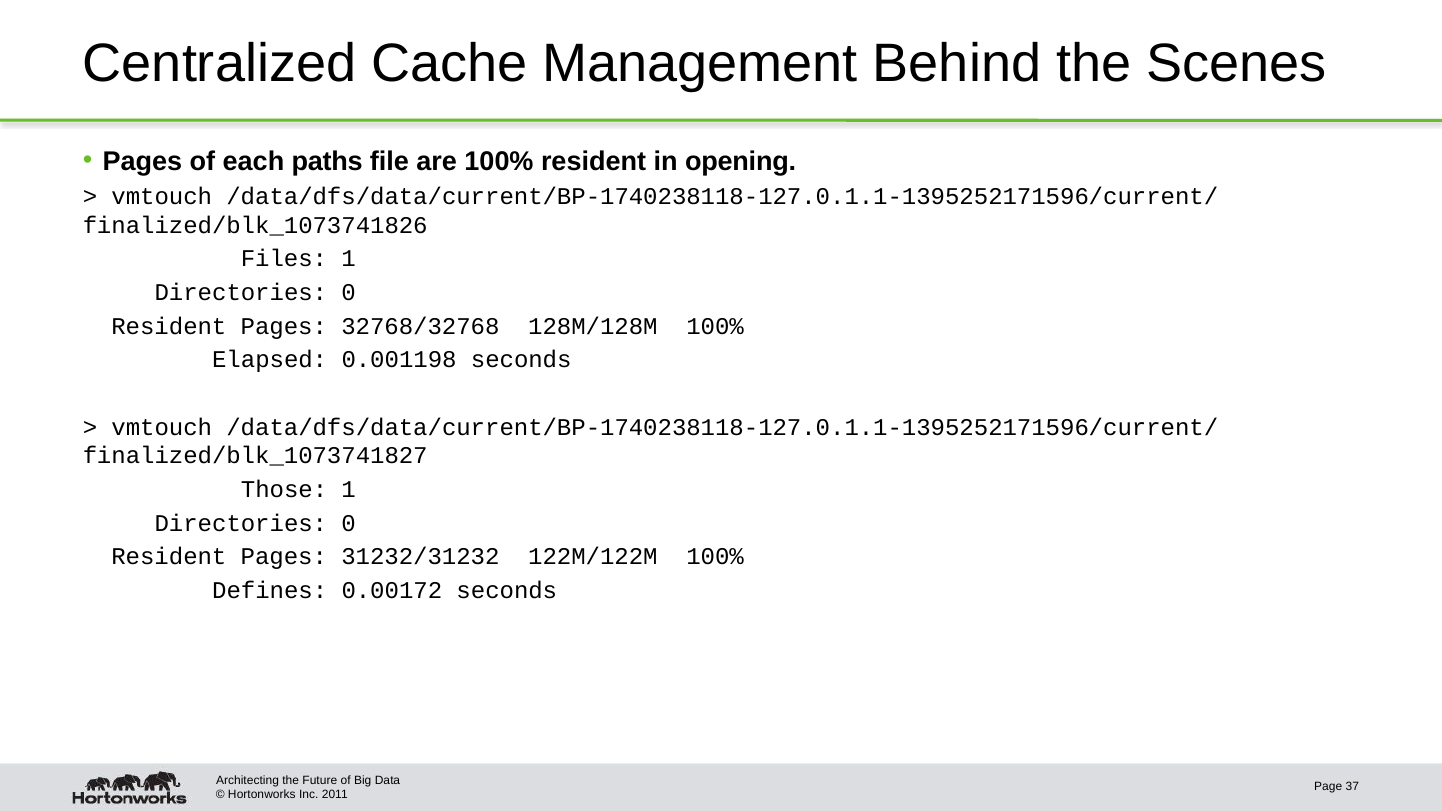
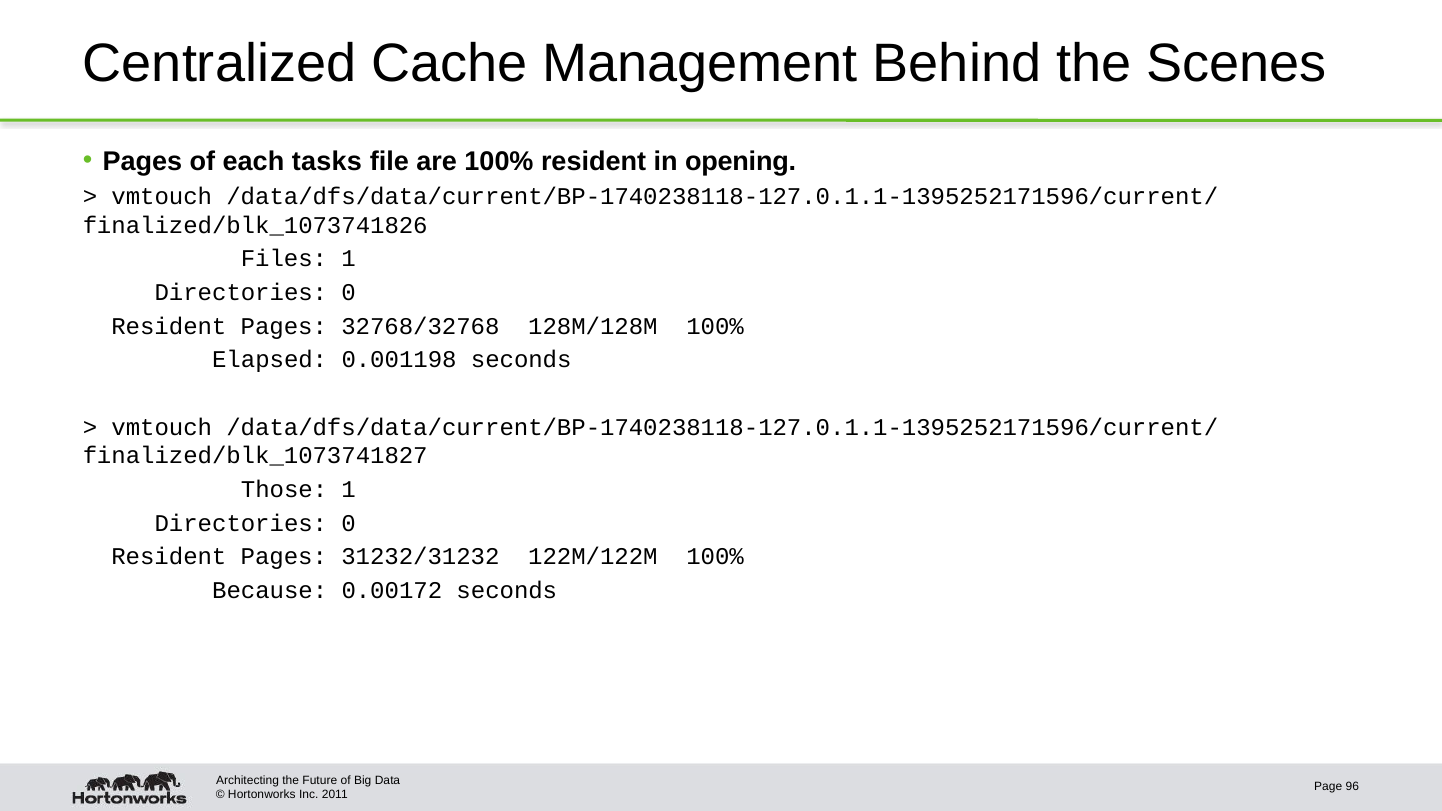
paths: paths -> tasks (327, 161)
Defines: Defines -> Because (270, 591)
37: 37 -> 96 (1352, 787)
